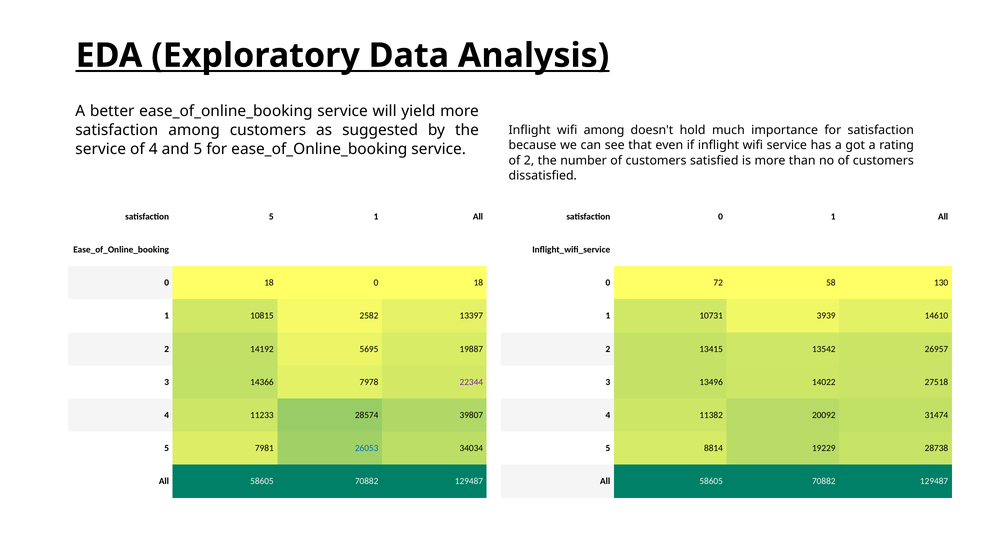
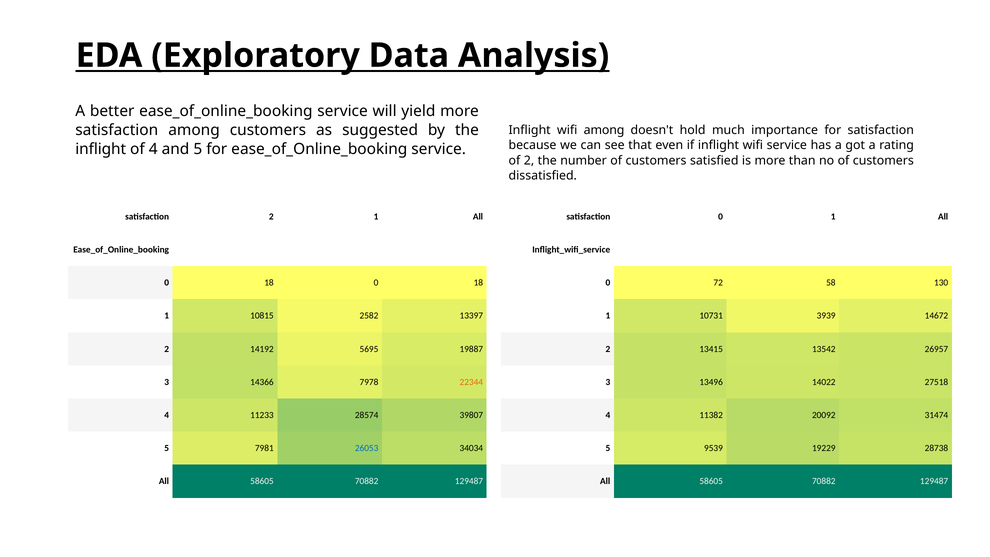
service: service -> inflight (101, 149)
satisfaction 5: 5 -> 2 (271, 217)
14610: 14610 -> 14672 (936, 316)
22344 colour: purple -> orange (471, 382)
8814: 8814 -> 9539 (713, 448)
